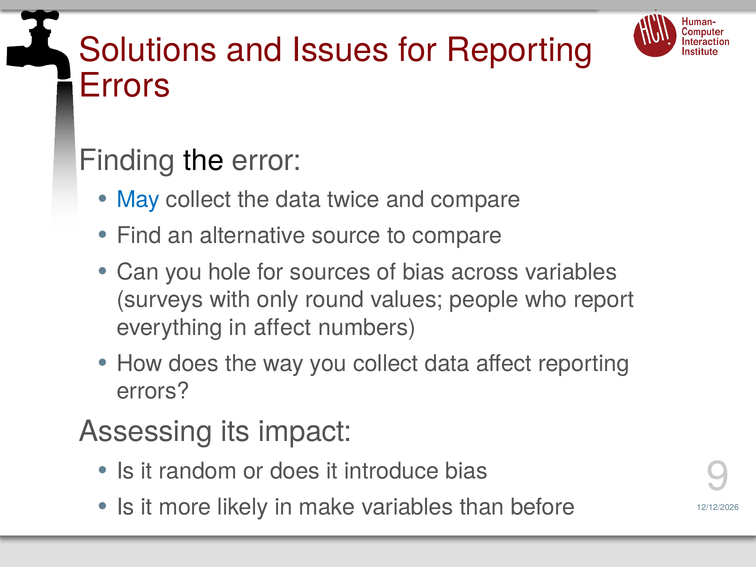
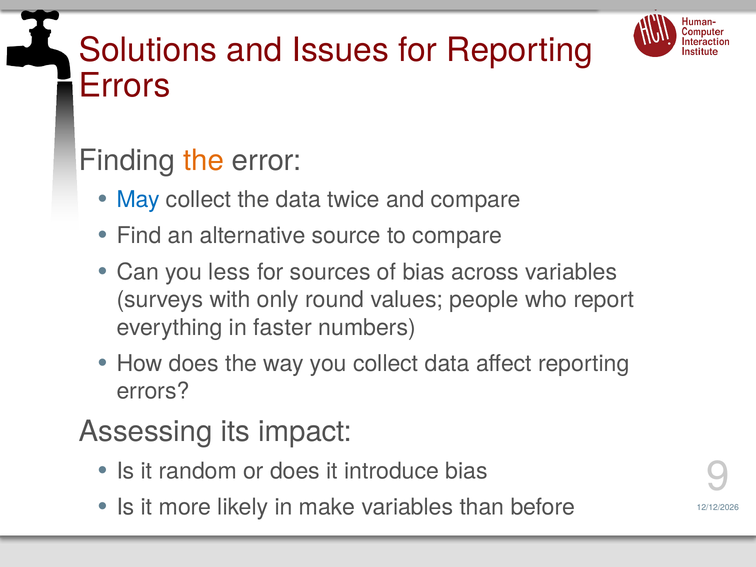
the colour: black -> orange (203, 160)
hole: hole -> less (229, 272)
in affect: affect -> faster (283, 327)
